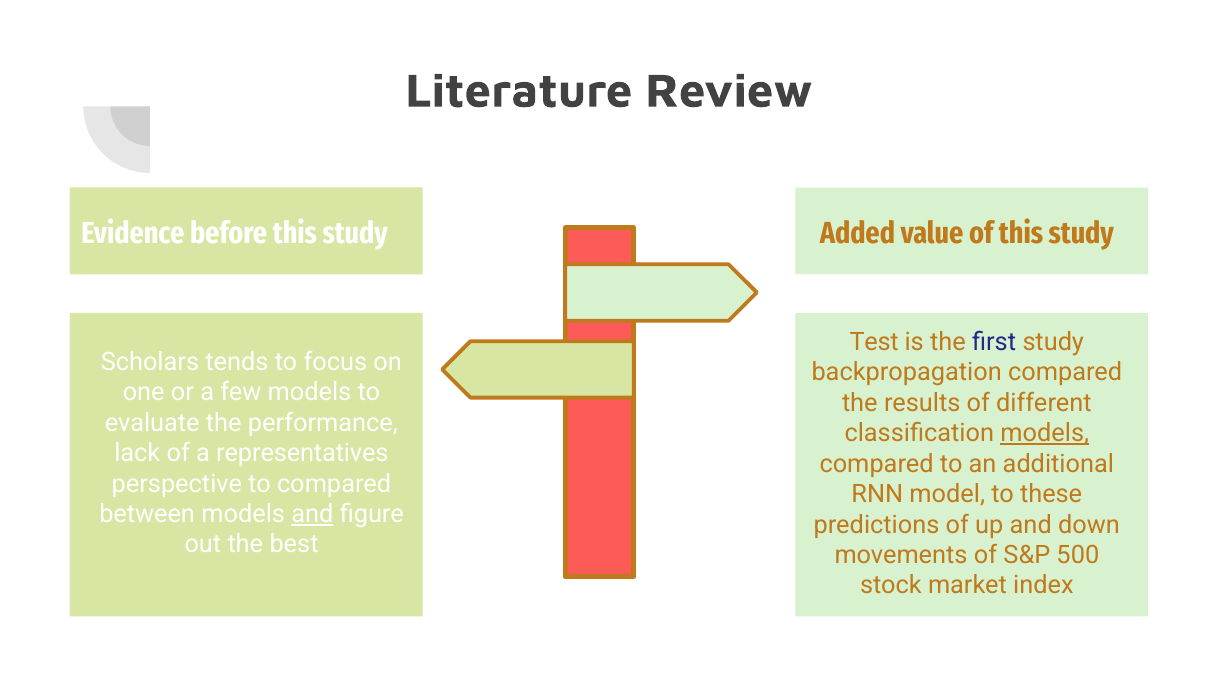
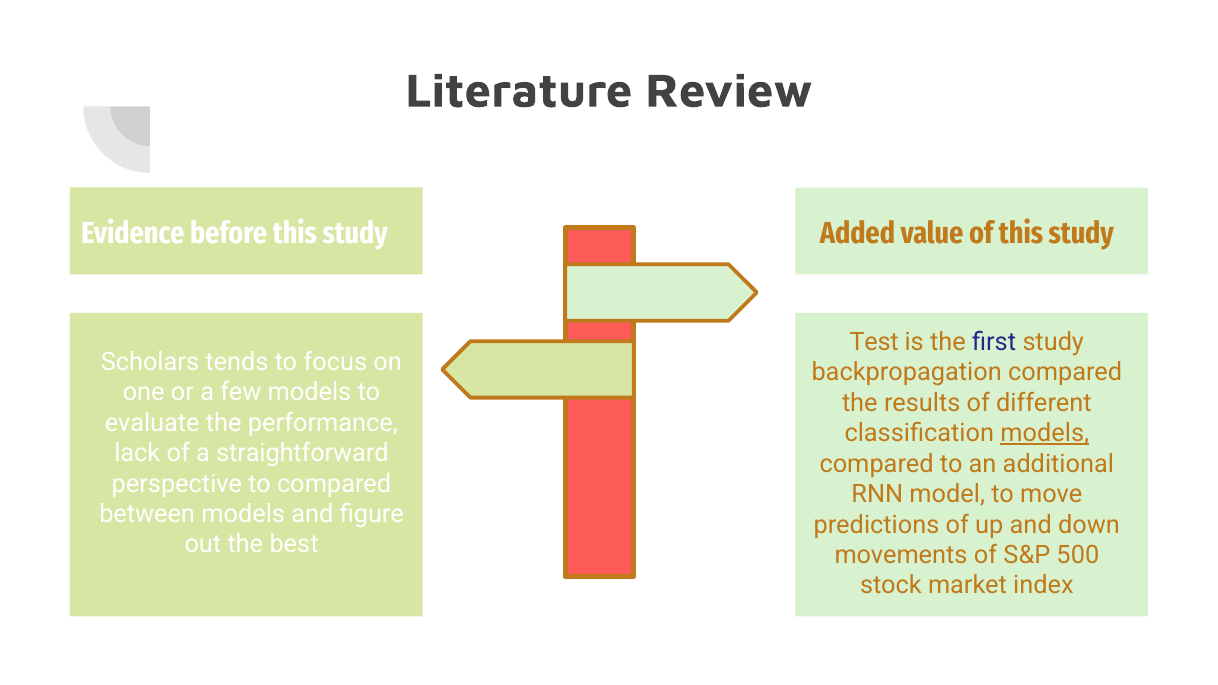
representatives: representatives -> straightforward (302, 453)
these: these -> move (1051, 494)
and underline: present -> none (312, 514)
